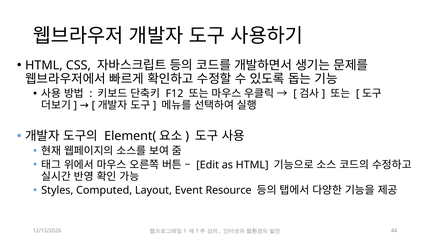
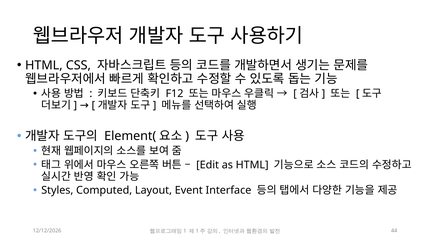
Resource: Resource -> Interface (228, 190)
